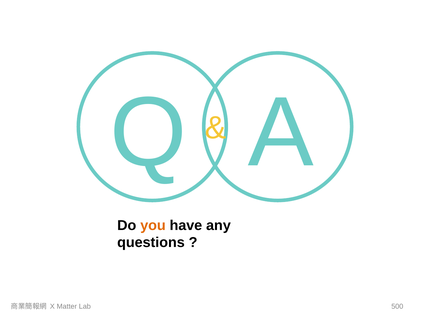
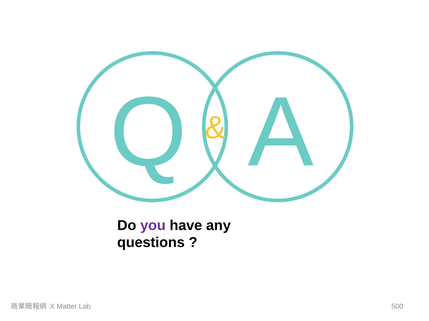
you colour: orange -> purple (153, 226)
